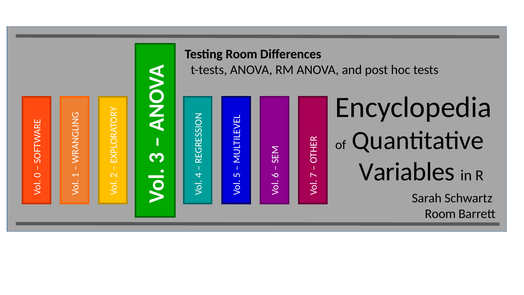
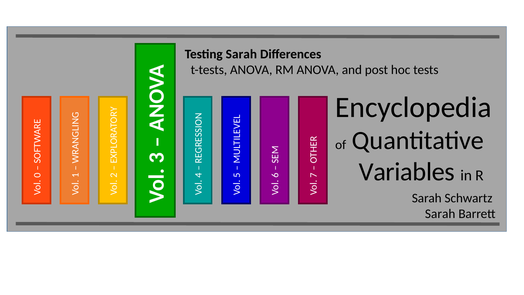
Testing Room: Room -> Sarah (241, 54)
Room: Room -> Sarah (440, 214)
